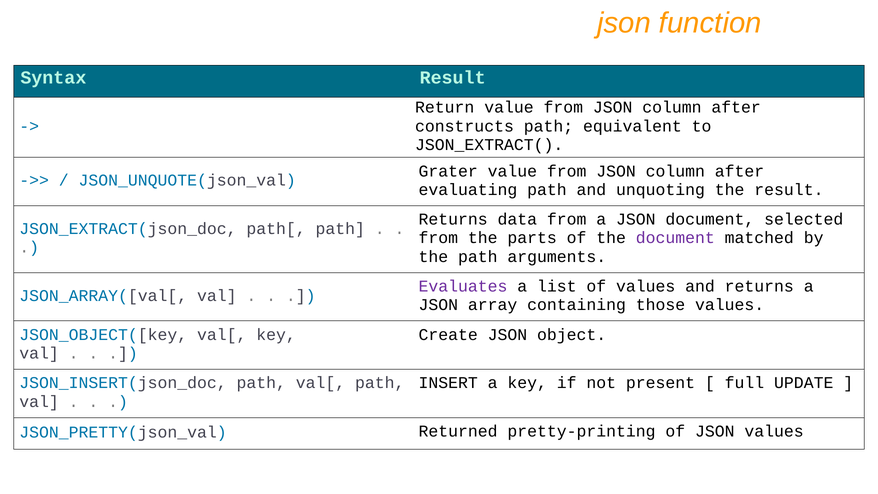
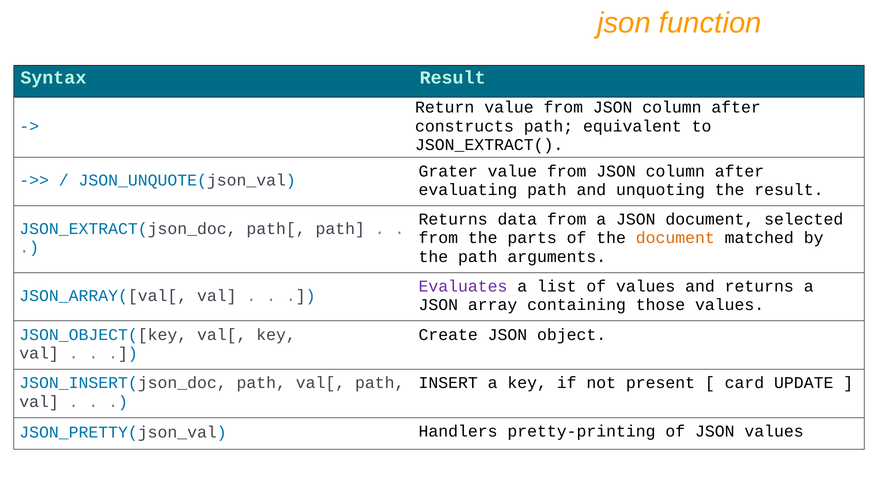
document colour: purple -> orange (675, 238)
full: full -> card (744, 383)
Returned: Returned -> Handlers (458, 431)
